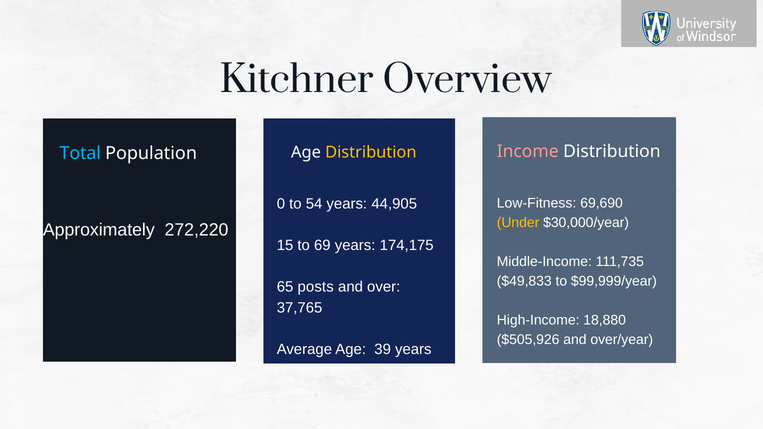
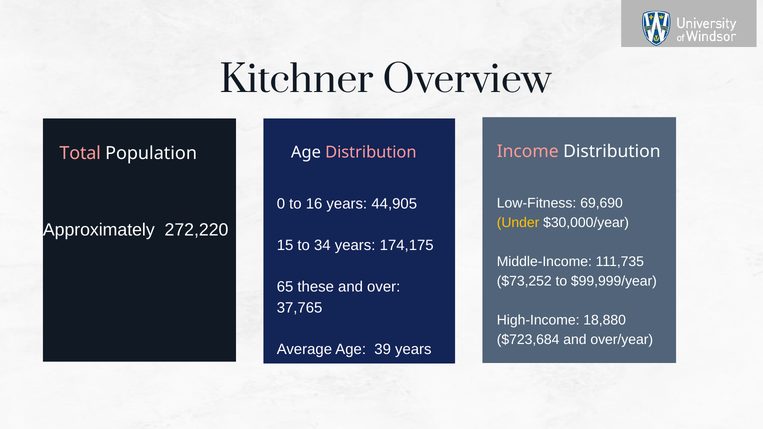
Distribution colour: yellow -> pink (371, 152)
Total colour: light blue -> pink (80, 153)
54: 54 -> 16 (314, 204)
69: 69 -> 34 (322, 245)
$49,833: $49,833 -> $73,252 (524, 281)
posts: posts -> these (316, 287)
$505,926: $505,926 -> $723,684 (528, 340)
